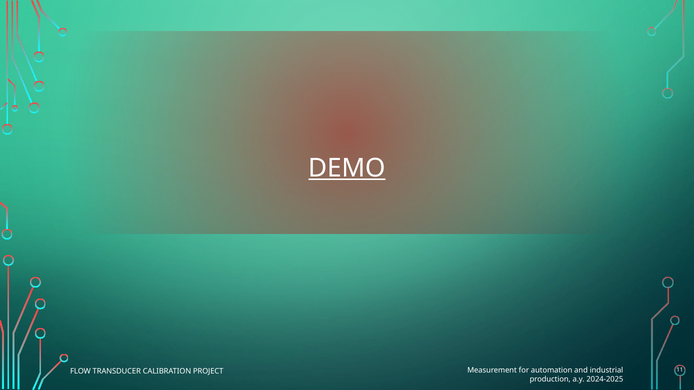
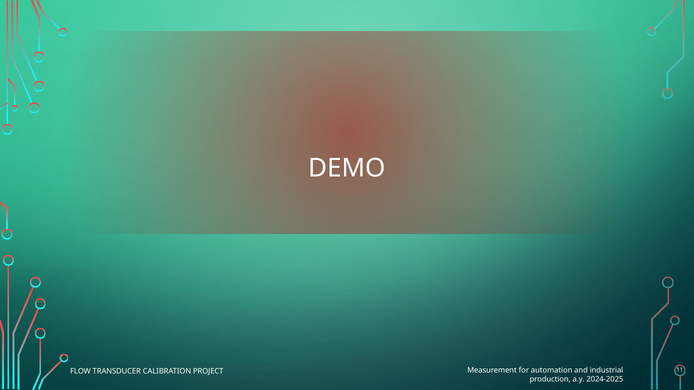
DEMO underline: present -> none (347, 168)
